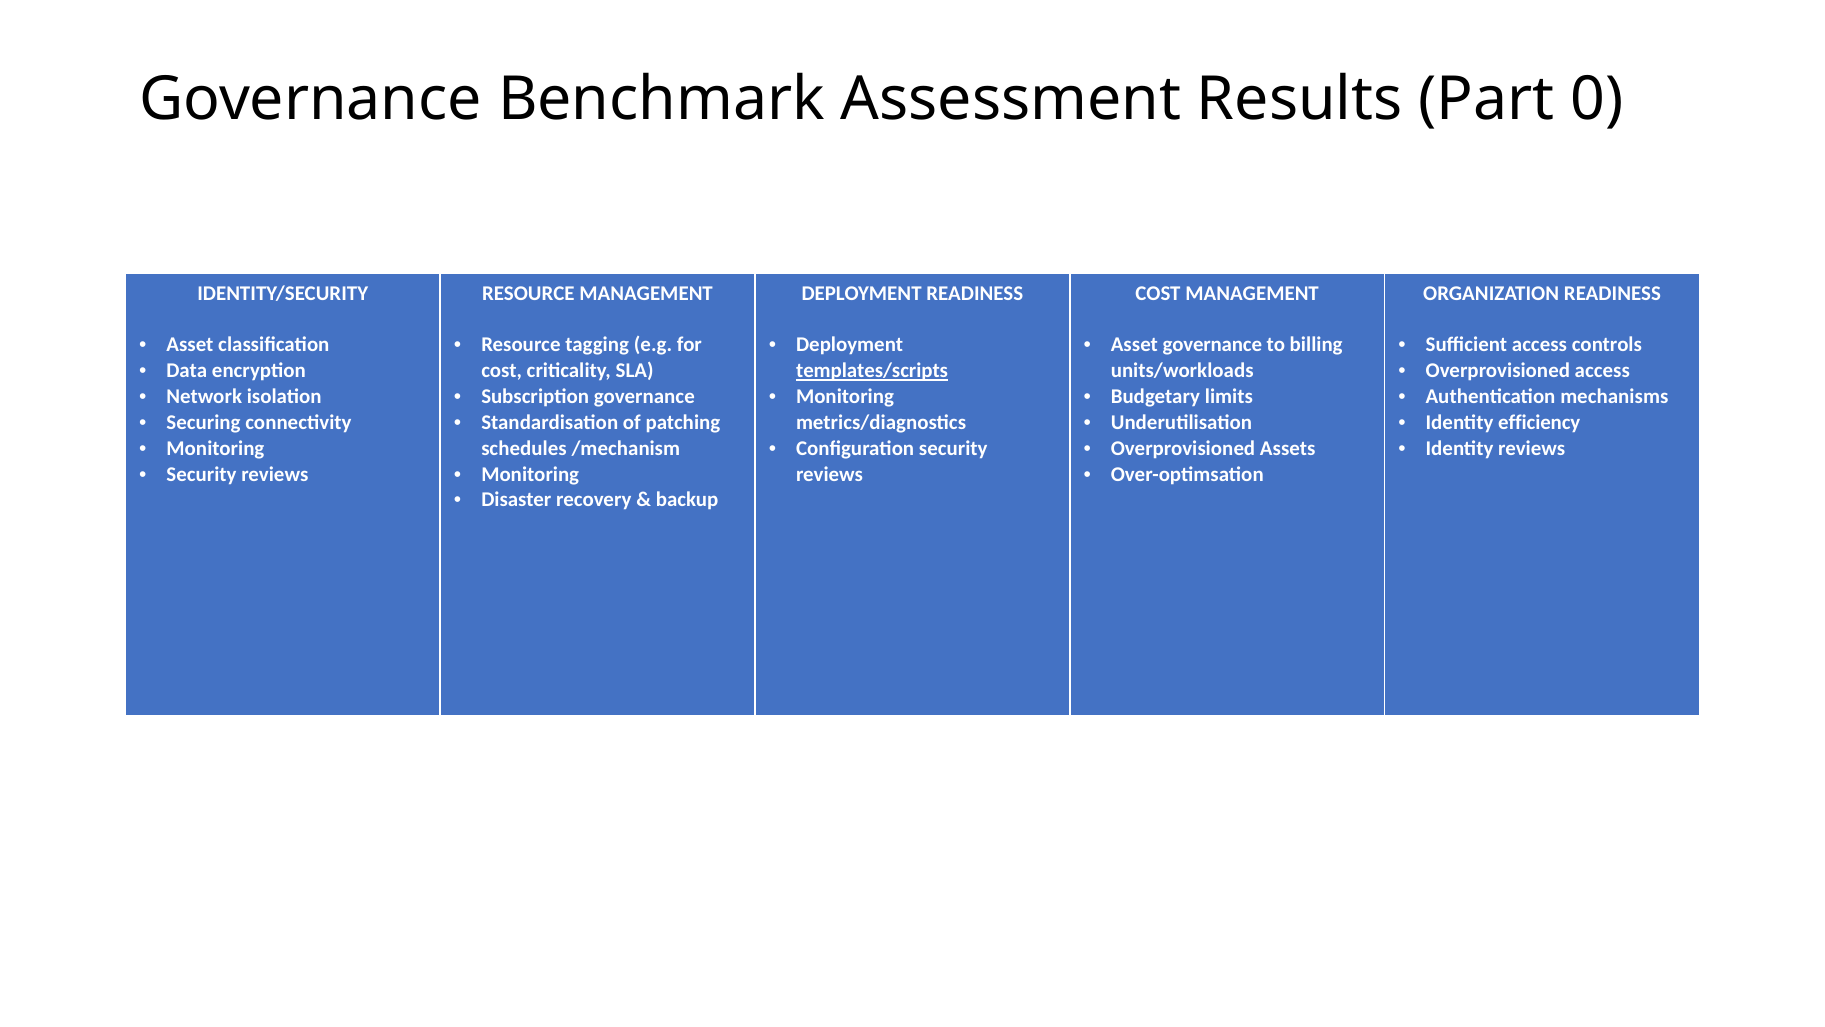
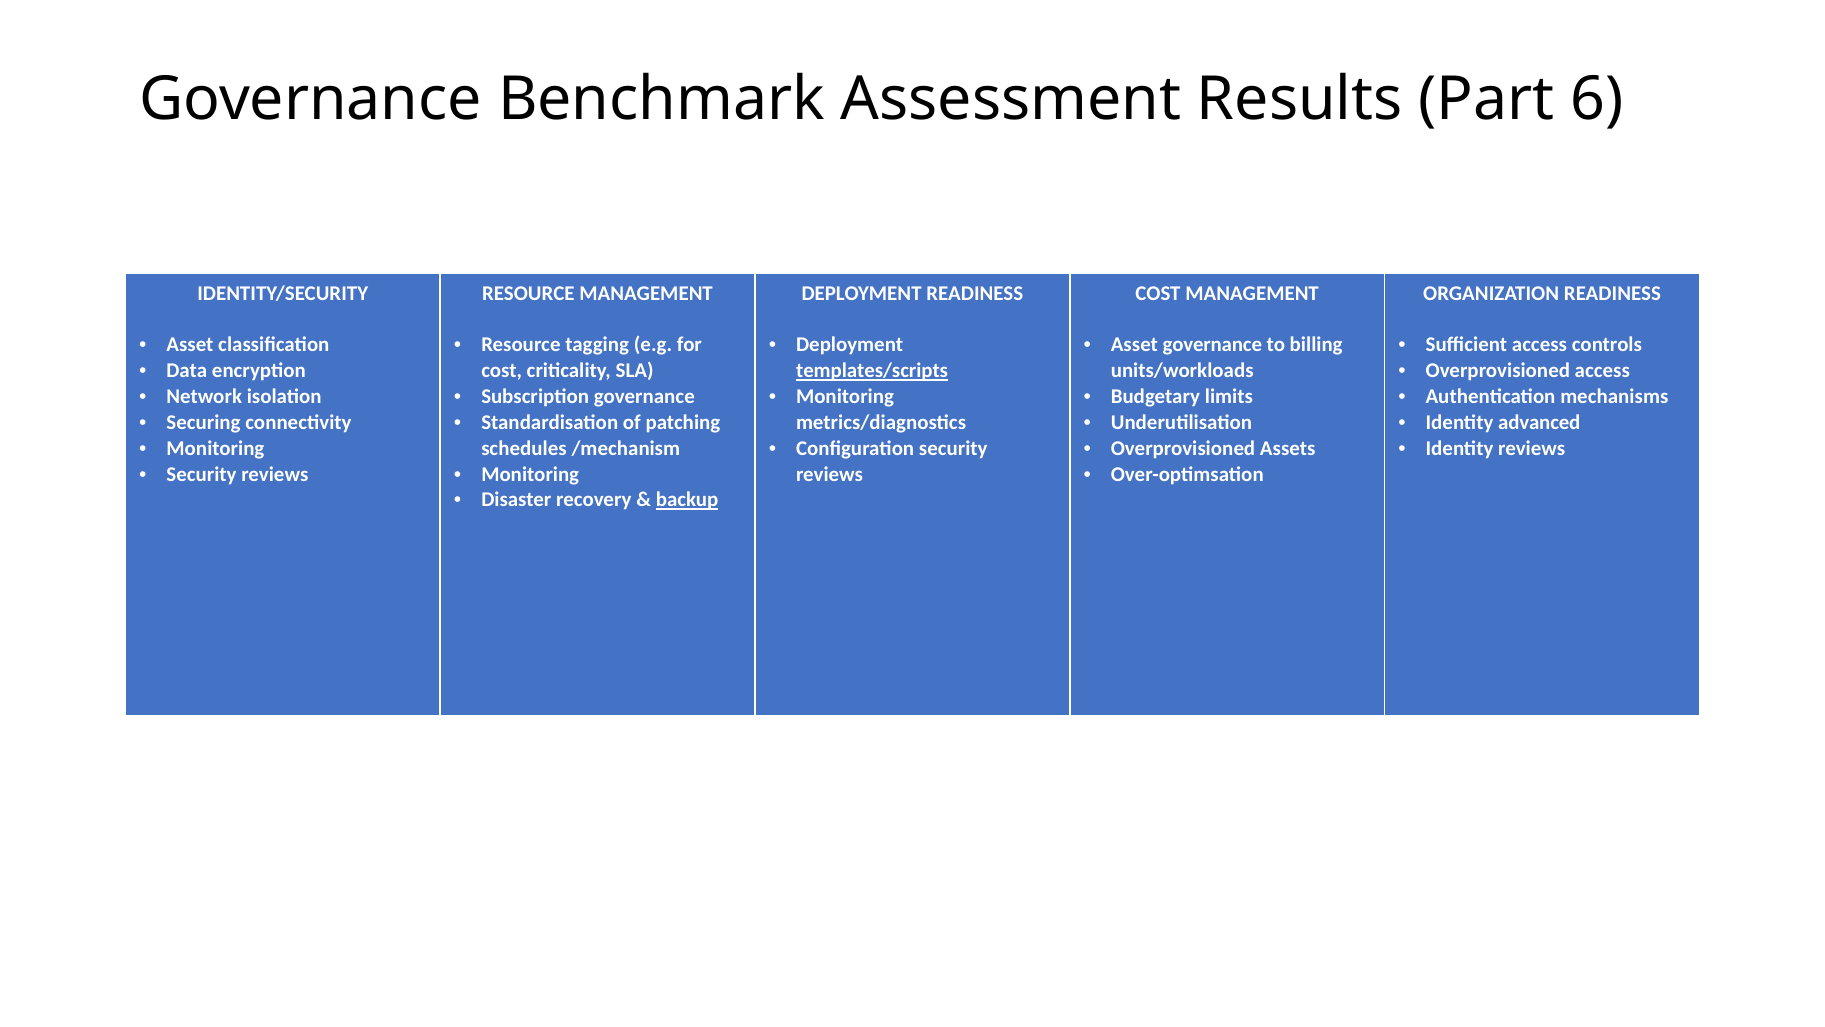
0: 0 -> 6 (1597, 100)
efficiency: efficiency -> advanced (1539, 422)
backup underline: none -> present (687, 500)
